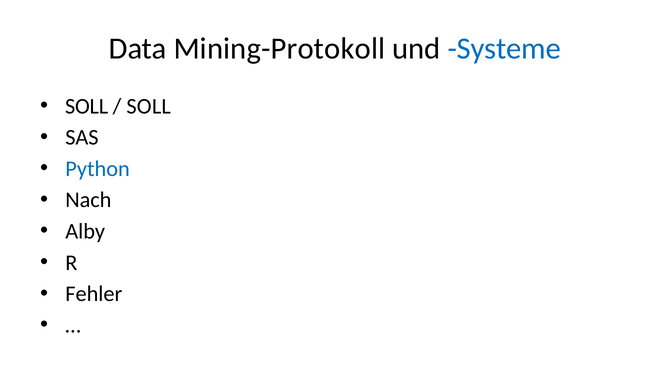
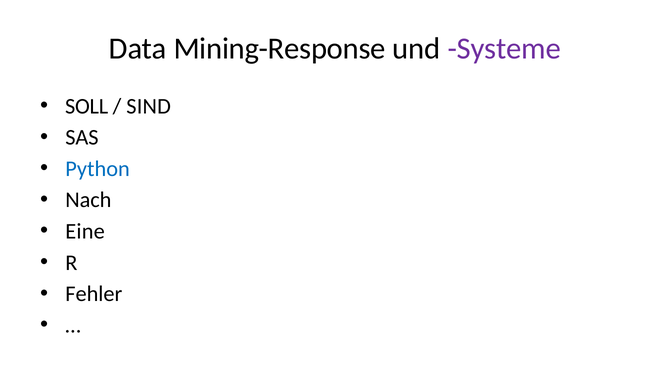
Mining-Protokoll: Mining-Protokoll -> Mining-Response (280, 49)
Systeme colour: blue -> purple (504, 49)
SOLL: SOLL -> SIND (149, 106)
Alby: Alby -> Eine (85, 231)
